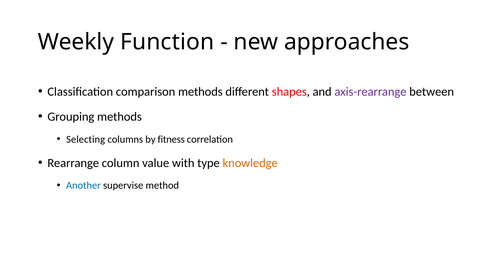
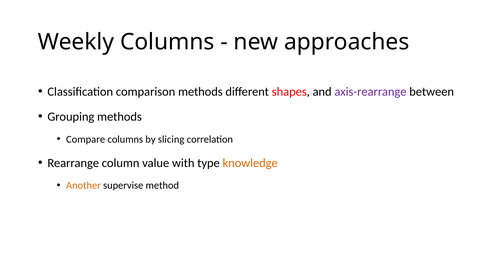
Weekly Function: Function -> Columns (167, 42)
Selecting: Selecting -> Compare (86, 139)
fitness: fitness -> slicing (171, 139)
Another colour: blue -> orange (83, 186)
